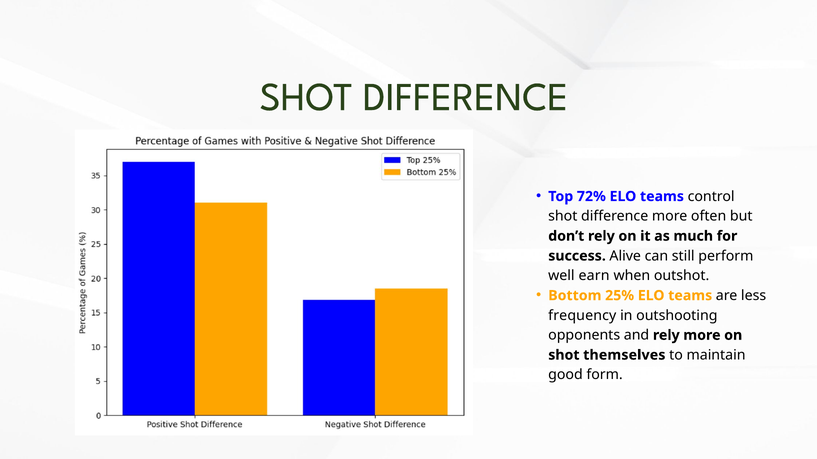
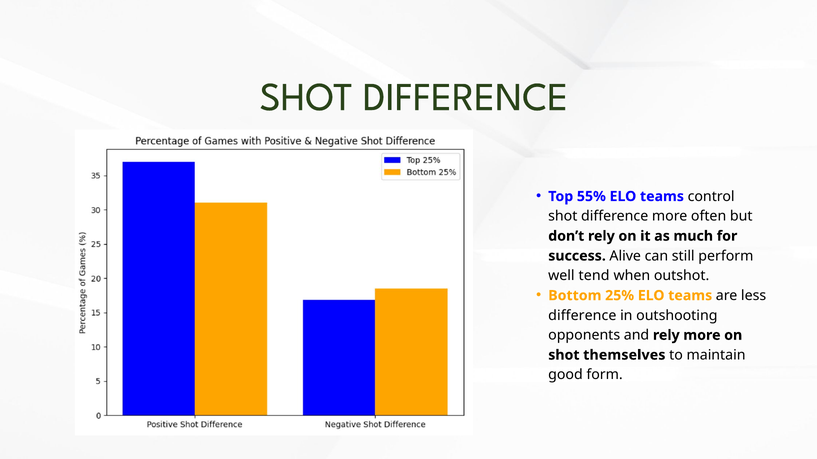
72%: 72% -> 55% (591, 197)
earn: earn -> tend (594, 276)
frequency: frequency -> difference (582, 316)
